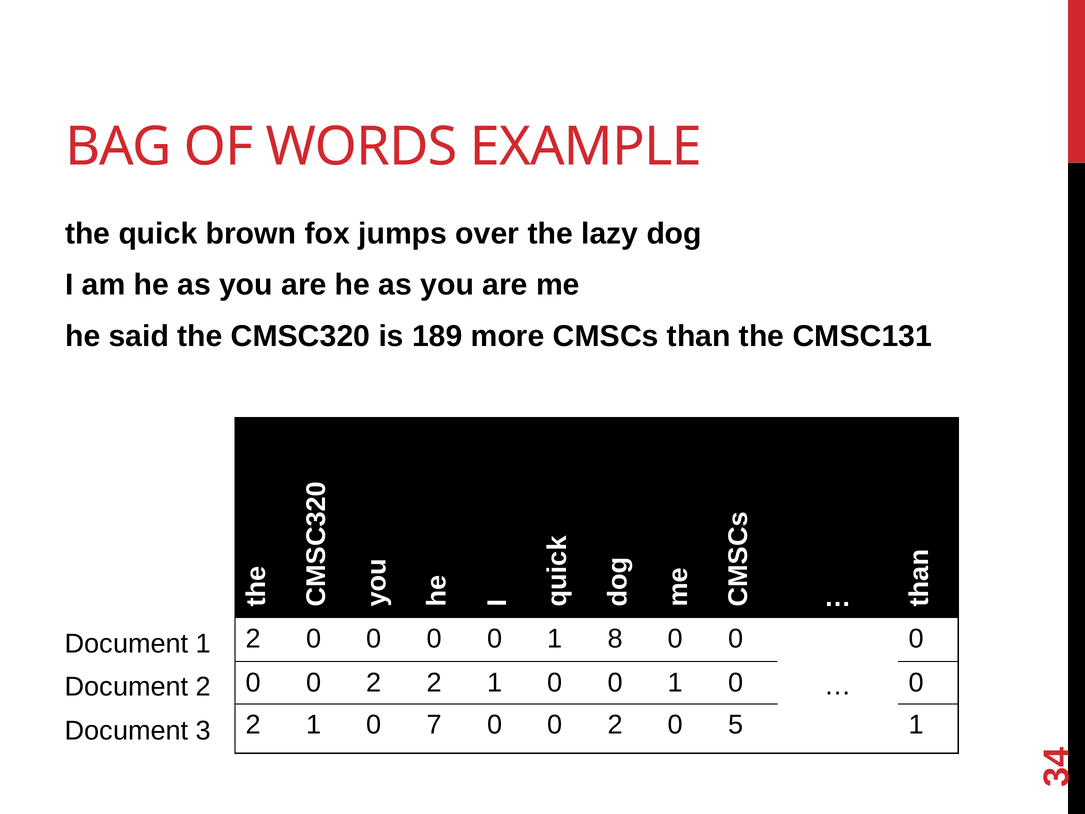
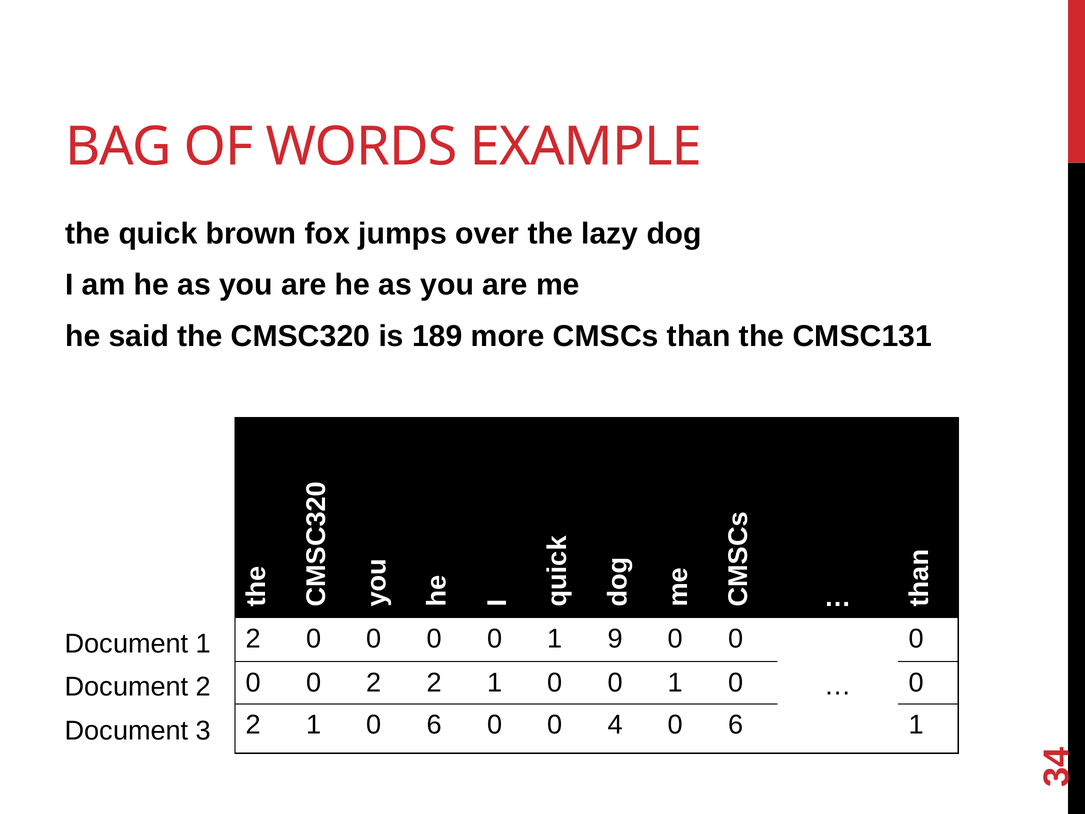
8: 8 -> 9 (615, 638)
1 0 7: 7 -> 6 (434, 725)
2: 2 -> 4 (615, 725)
5: 5 -> 6 (736, 725)
